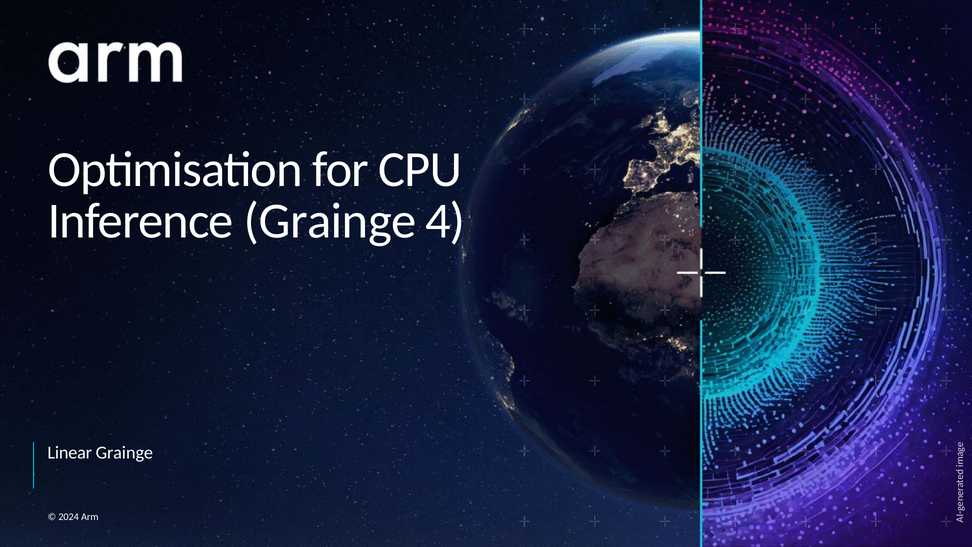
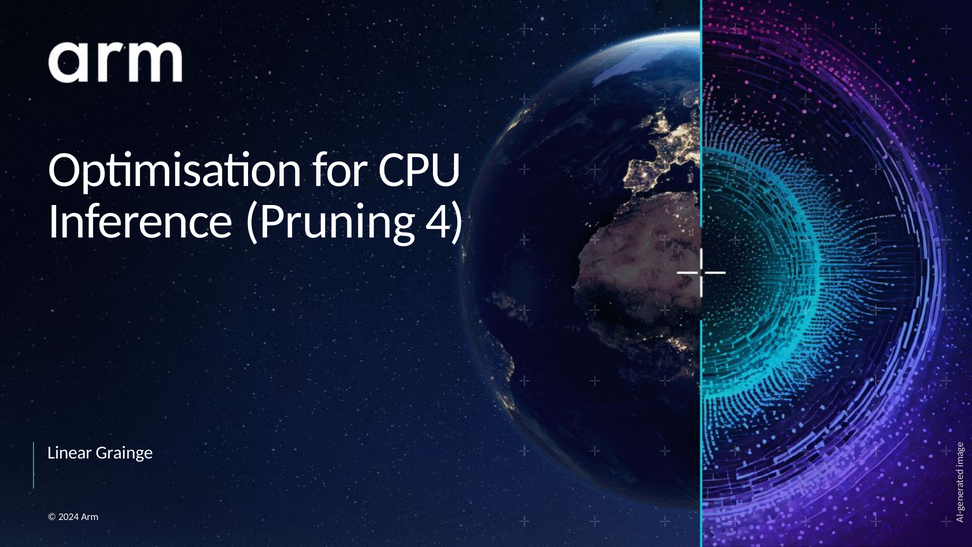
Inference Grainge: Grainge -> Pruning (330, 221)
